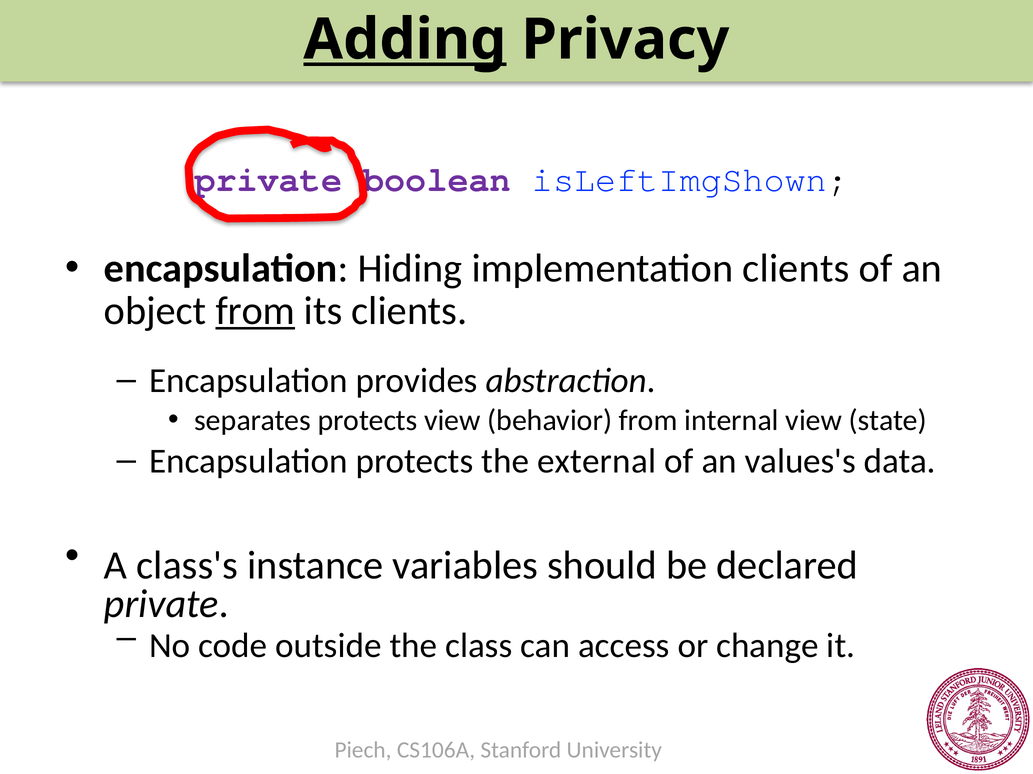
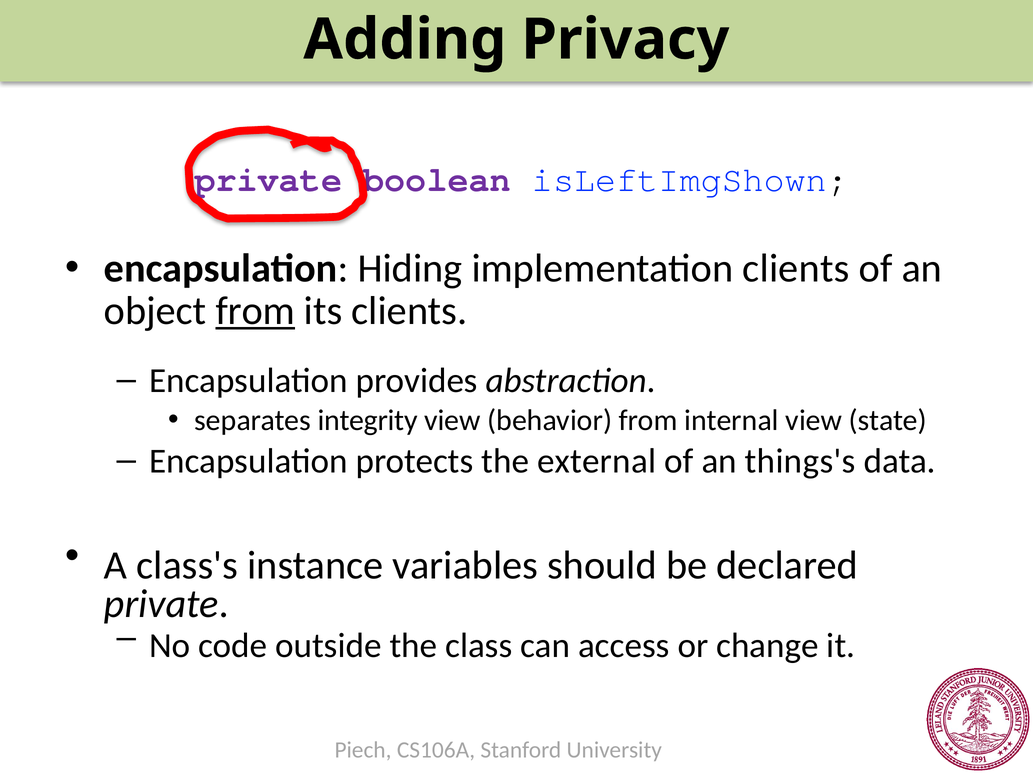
Adding underline: present -> none (405, 40)
separates protects: protects -> integrity (368, 421)
values's: values's -> things's (800, 461)
